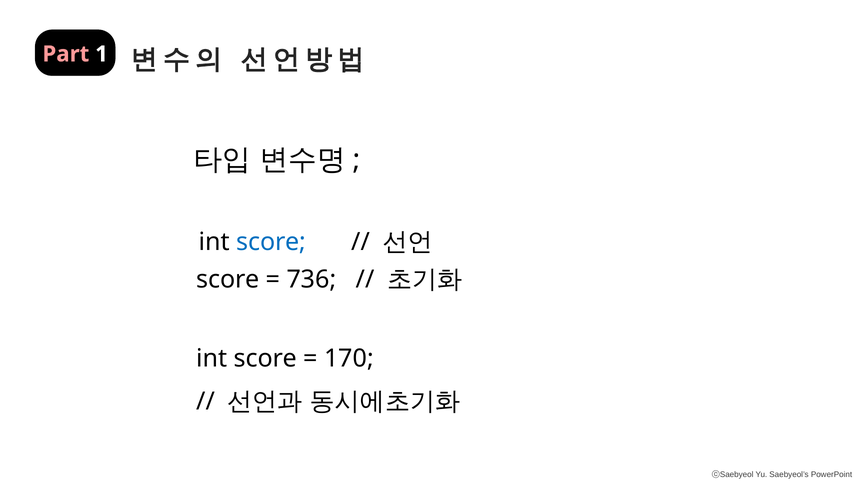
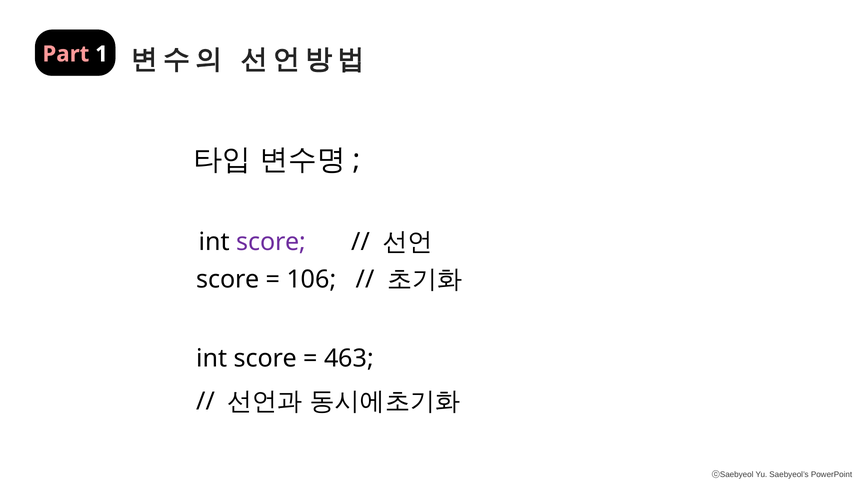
score colour: blue -> purple (271, 242)
736: 736 -> 106 (312, 279)
170: 170 -> 463 (349, 358)
